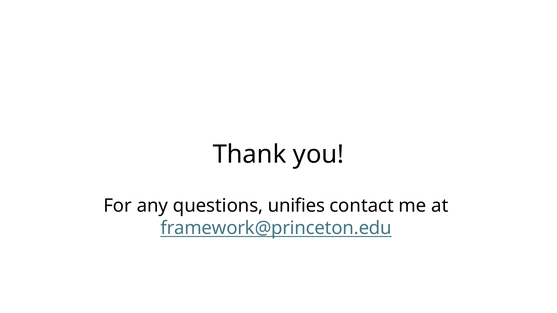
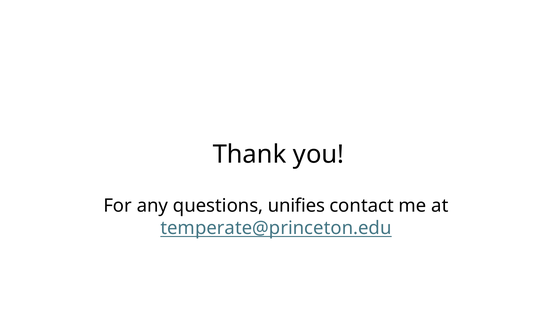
framework@princeton.edu: framework@princeton.edu -> temperate@princeton.edu (276, 228)
